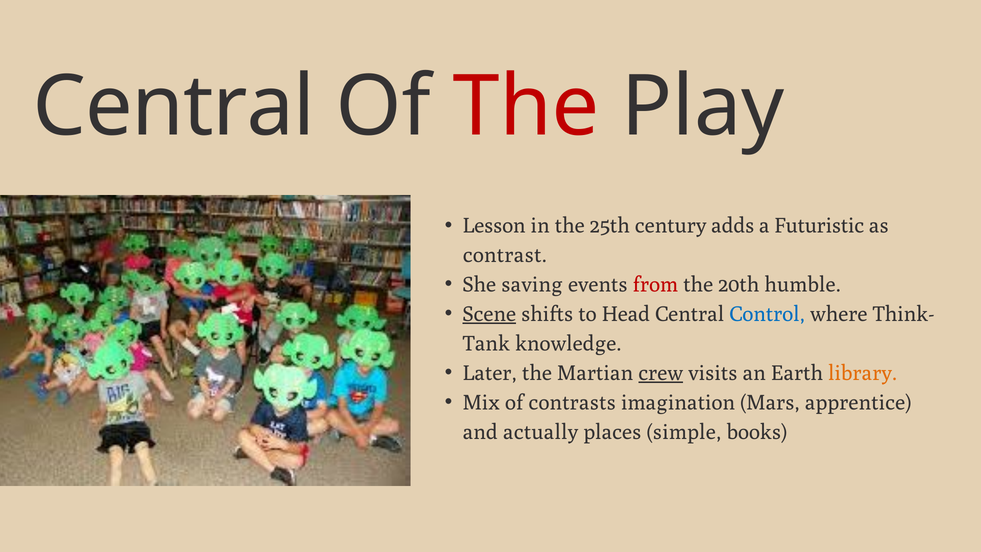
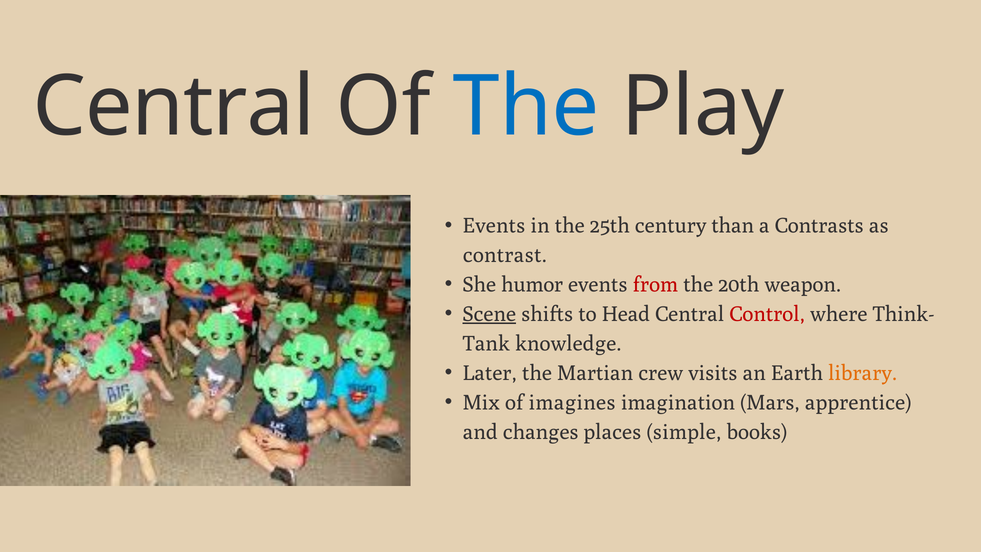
The colour: red -> blue (526, 107)
Lesson: Lesson -> Events (494, 226)
adds: adds -> than (733, 226)
Futuristic: Futuristic -> Contrasts (819, 226)
saving: saving -> humor (532, 285)
humble: humble -> weapon (803, 285)
Control colour: blue -> red (767, 314)
crew underline: present -> none (661, 373)
contrasts: contrasts -> imagines (572, 402)
actually: actually -> changes (541, 432)
